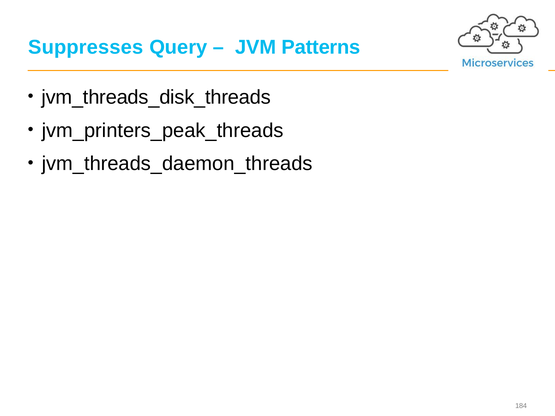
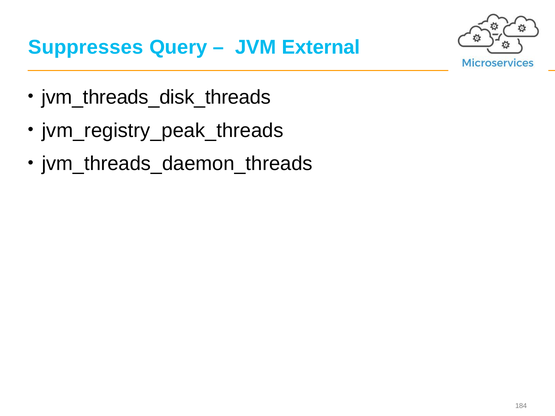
Patterns: Patterns -> External (321, 47)
jvm_printers_peak_threads: jvm_printers_peak_threads -> jvm_registry_peak_threads (163, 131)
